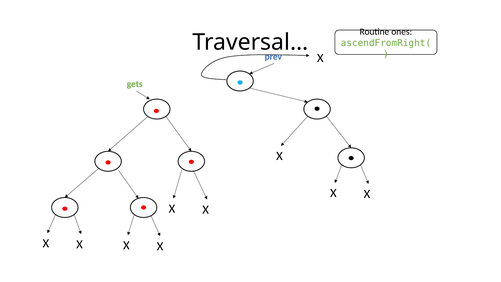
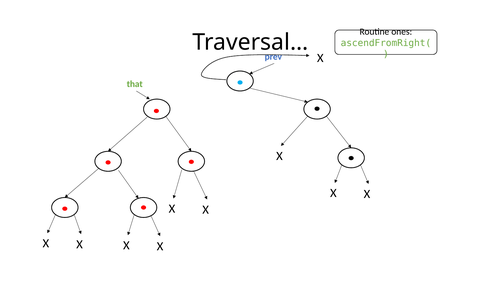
gets: gets -> that (135, 84)
